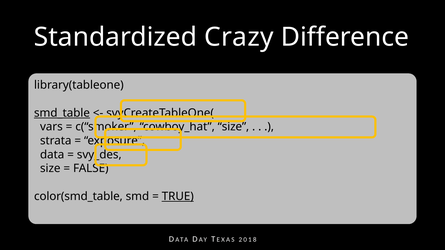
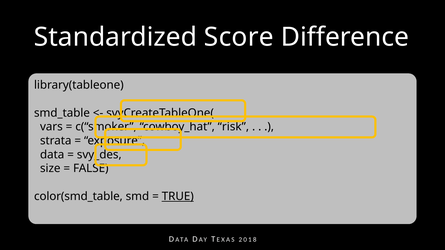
Crazy: Crazy -> Score (239, 37)
smd_table underline: present -> none (62, 113)
size: size -> risk (233, 127)
